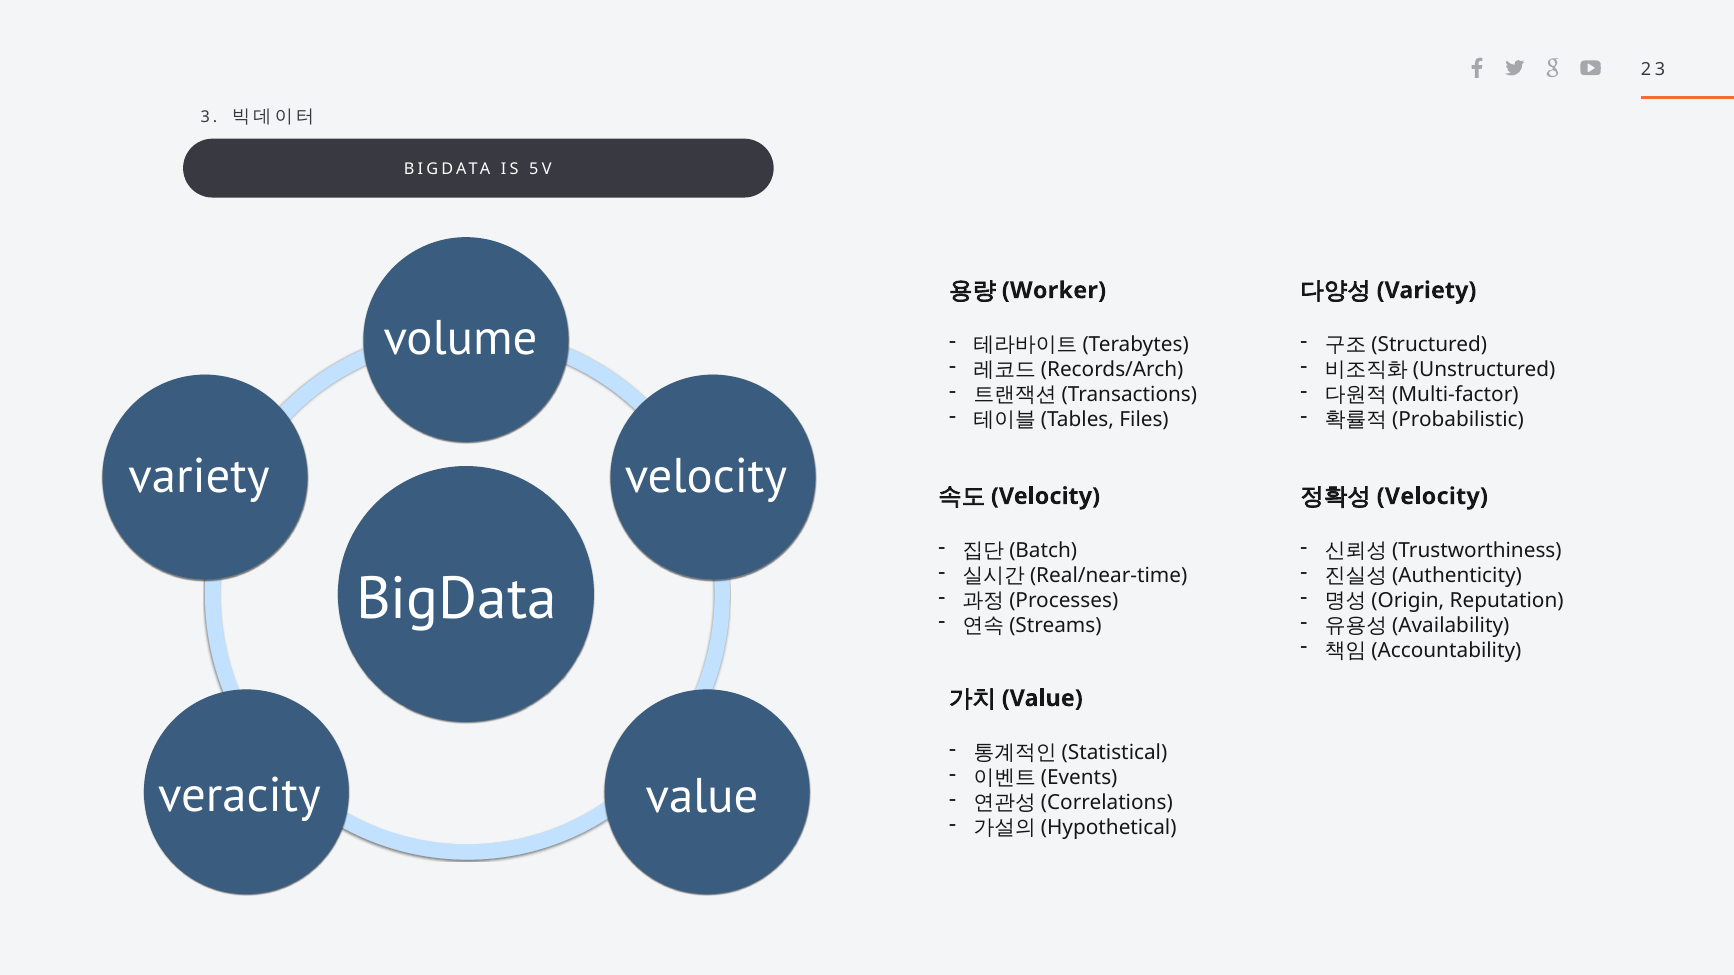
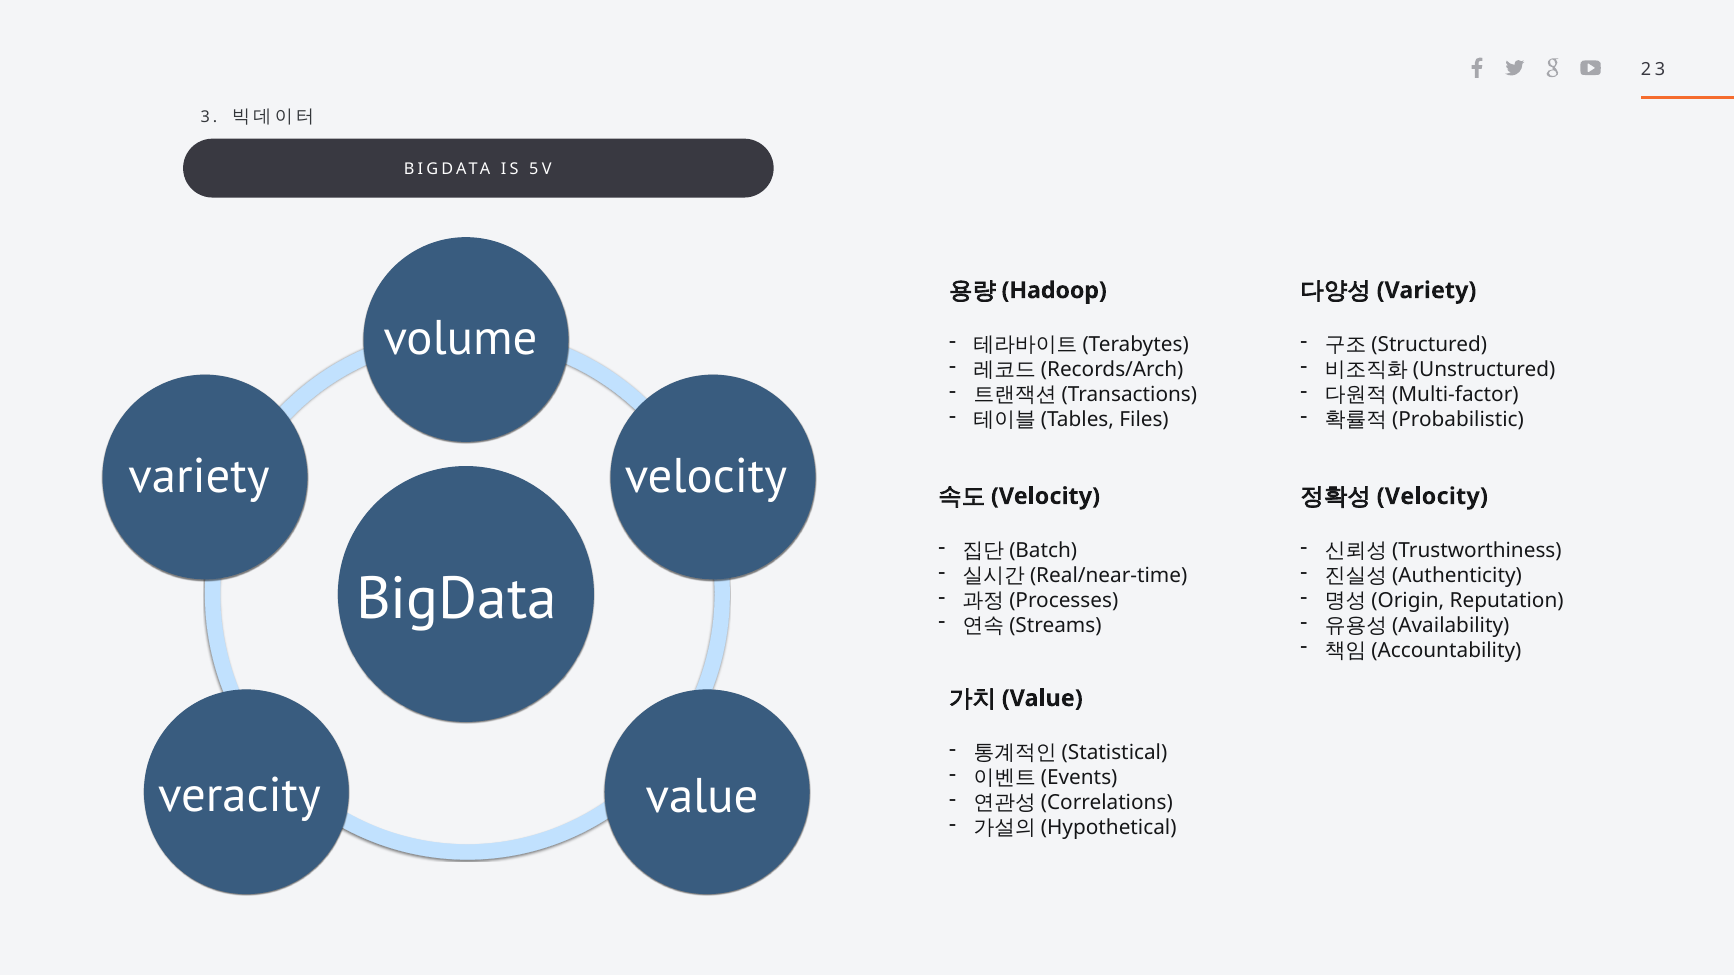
Worker: Worker -> Hadoop (1054, 291)
